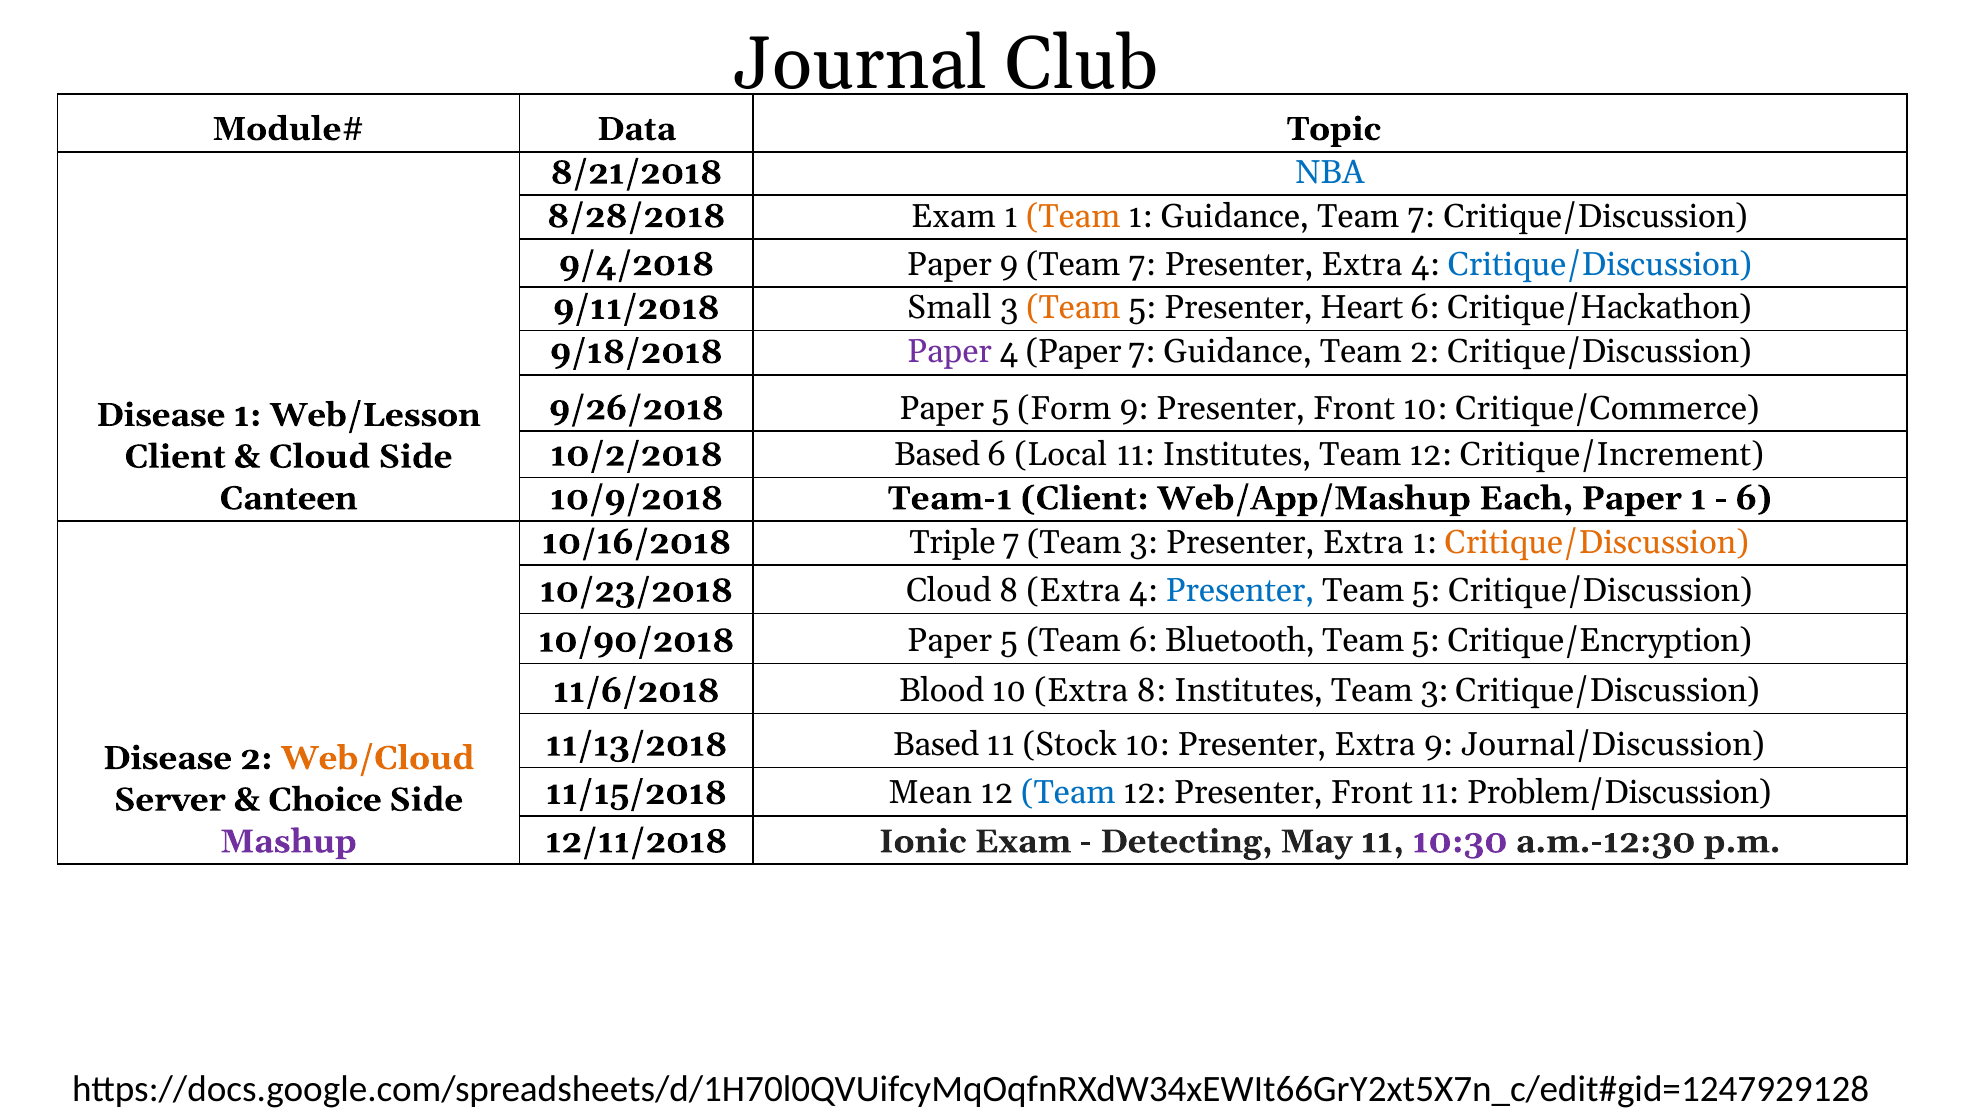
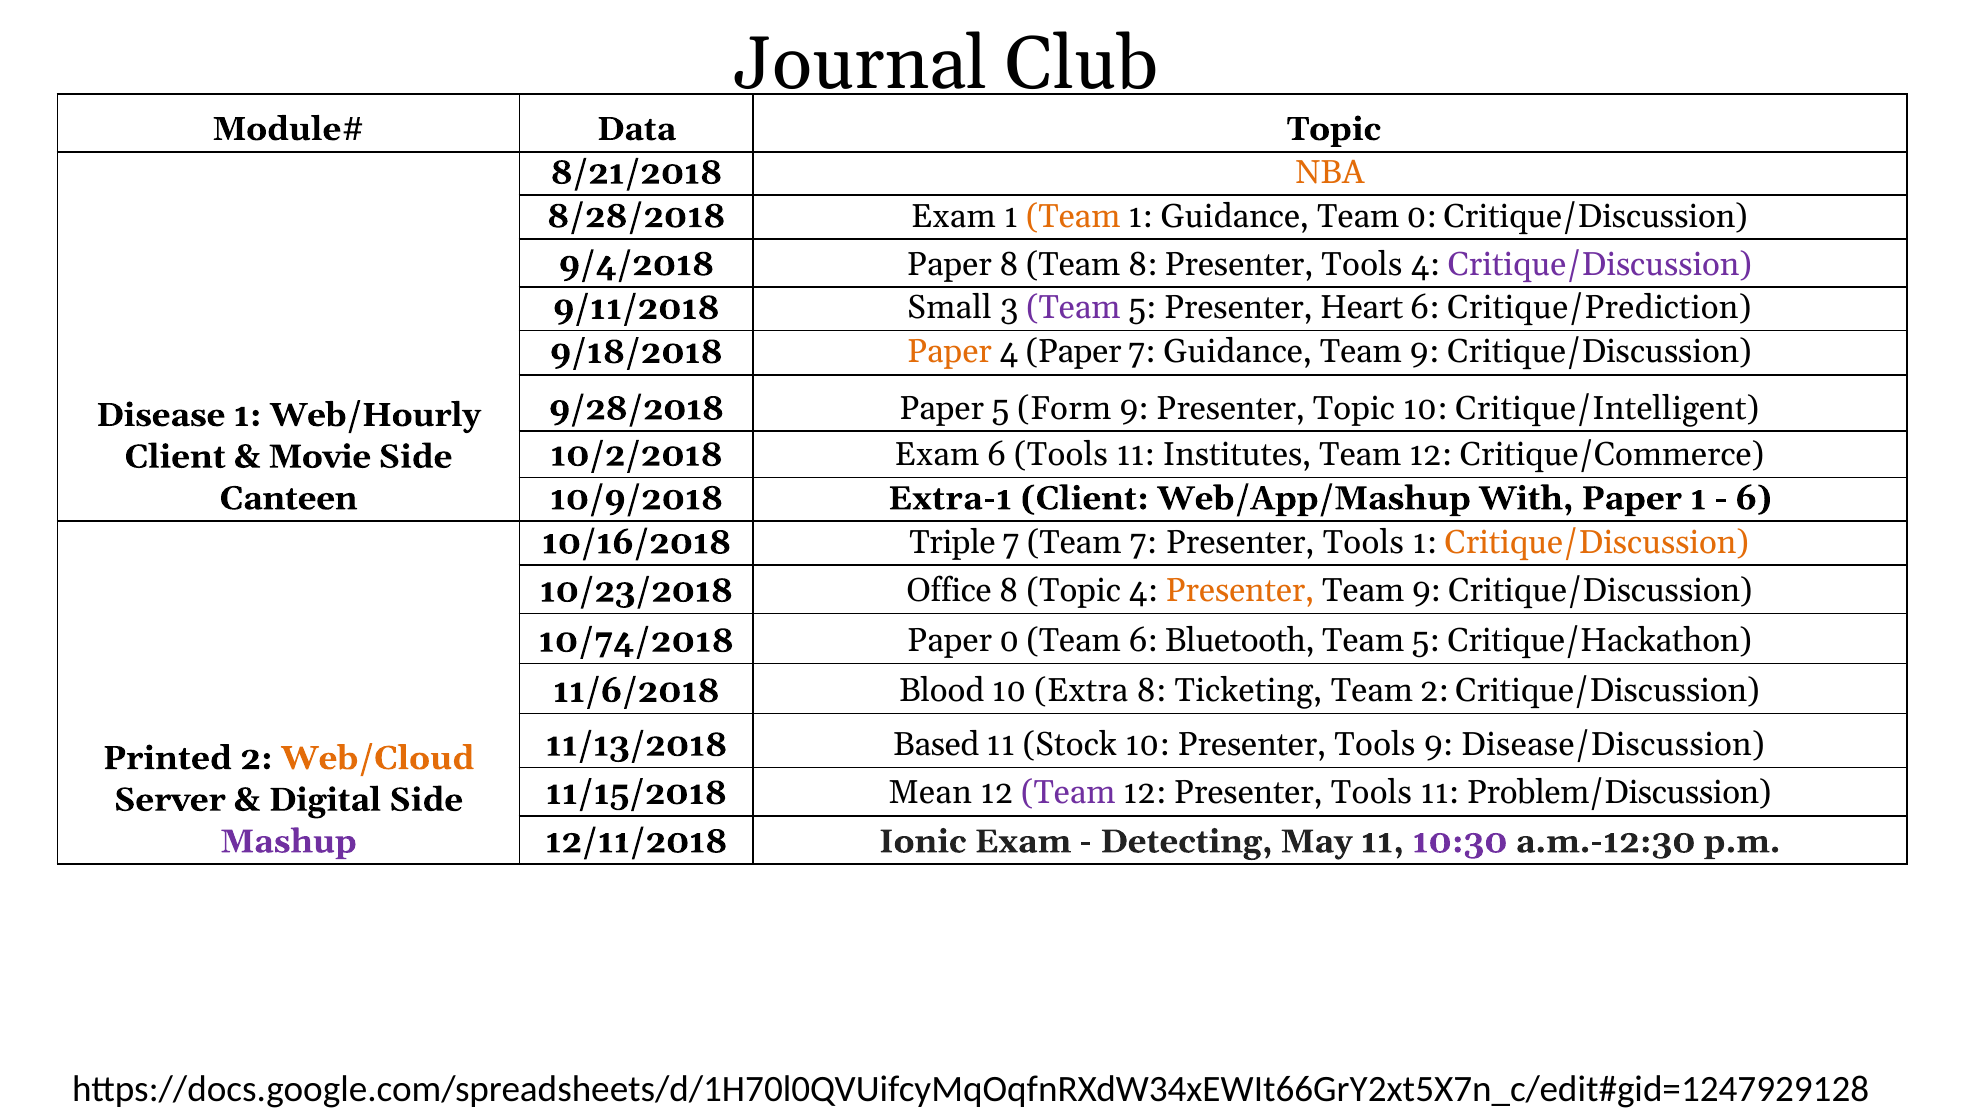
NBA colour: blue -> orange (1330, 173)
7: 7 -> 0 (1422, 216)
Paper 9: 9 -> 8 (1009, 264)
7: 7 -> 8 (1143, 264)
Extra: Extra -> Tools (1362, 264)
Critique/Discussion colour: blue -> purple (1600, 264)
Team colour: orange -> purple (1073, 308)
Critique/Hackathon: Critique/Hackathon -> Critique/Prediction (1599, 308)
Paper colour: purple -> orange (950, 352)
2: 2 -> 9 (1425, 352)
9/26/2018: 9/26/2018 -> 9/28/2018 (637, 409)
9 Presenter Front: Front -> Topic (1354, 409)
Critique/Commerce: Critique/Commerce -> Critique/Intelligent (1607, 409)
Web/Lesson: Web/Lesson -> Web/Hourly (376, 415)
10/2/2018 Based: Based -> Exam (937, 455)
6 Local: Local -> Tools (1061, 455)
Critique/Increment: Critique/Increment -> Critique/Commerce (1612, 455)
Cloud: Cloud -> Movie (320, 457)
Team-1: Team-1 -> Extra-1 (950, 499)
Each: Each -> With (1526, 499)
7 Team 3: 3 -> 7 (1143, 543)
Extra: Extra -> Tools (1363, 543)
10/23/2018 Cloud: Cloud -> Office (949, 591)
8 Extra: Extra -> Topic (1074, 591)
Presenter colour: blue -> orange (1240, 591)
5: 5 -> 9 (1426, 591)
10/90/2018: 10/90/2018 -> 10/74/2018 (636, 641)
5: 5 -> 0 (1009, 641)
Critique/Encryption: Critique/Encryption -> Critique/Hackathon (1600, 641)
8 Institutes: Institutes -> Ticketing (1248, 691)
3: 3 -> 2 (1434, 691)
10 Presenter Extra: Extra -> Tools (1375, 745)
Journal/Discussion: Journal/Discussion -> Disease/Discussion (1613, 745)
Disease: Disease -> Printed (167, 758)
Team colour: blue -> purple (1068, 793)
12 Presenter Front: Front -> Tools (1371, 793)
Choice: Choice -> Digital (325, 800)
